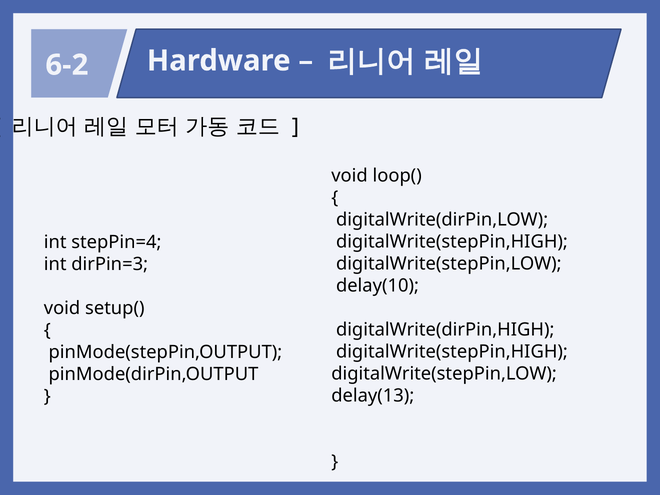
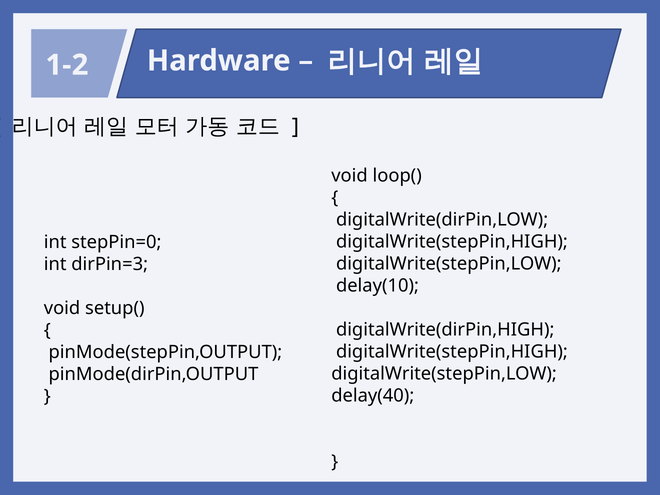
6-2: 6-2 -> 1-2 (67, 65)
stepPin=4: stepPin=4 -> stepPin=0 (116, 242)
delay(13: delay(13 -> delay(40 (373, 396)
